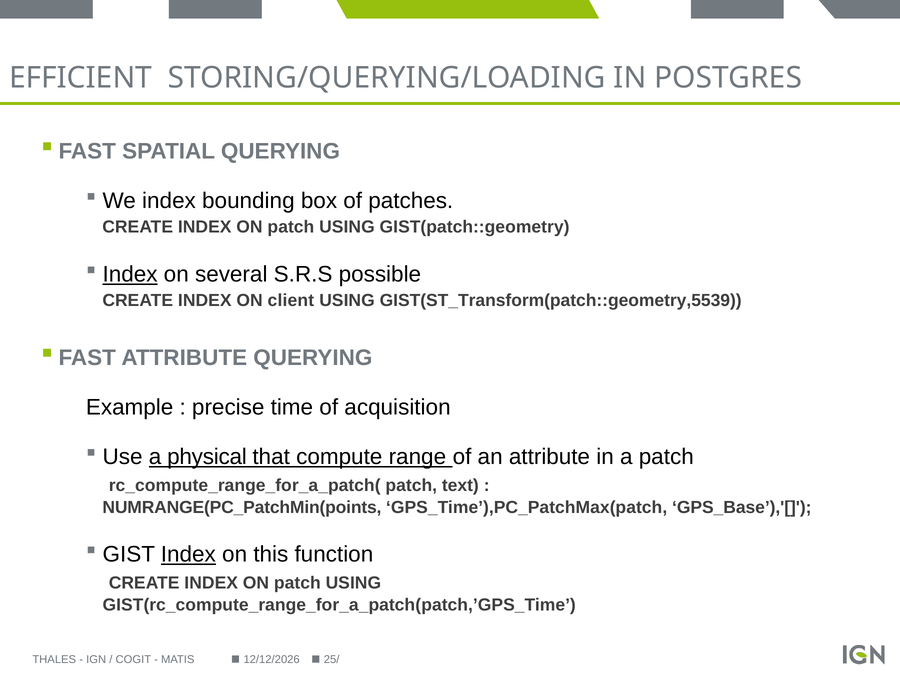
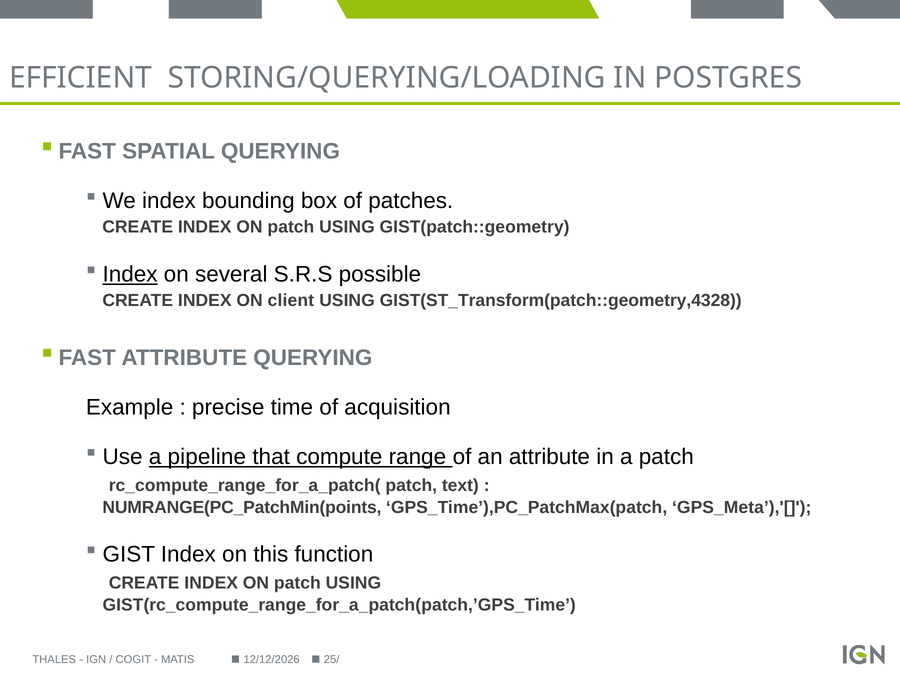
GIST(ST_Transform(patch::geometry,5539: GIST(ST_Transform(patch::geometry,5539 -> GIST(ST_Transform(patch::geometry,4328 (561, 301)
physical: physical -> pipeline (207, 457)
GPS_Base’),'[: GPS_Base’),'[ -> GPS_Meta’),'[ (742, 508)
Index underline: present -> none (188, 554)
